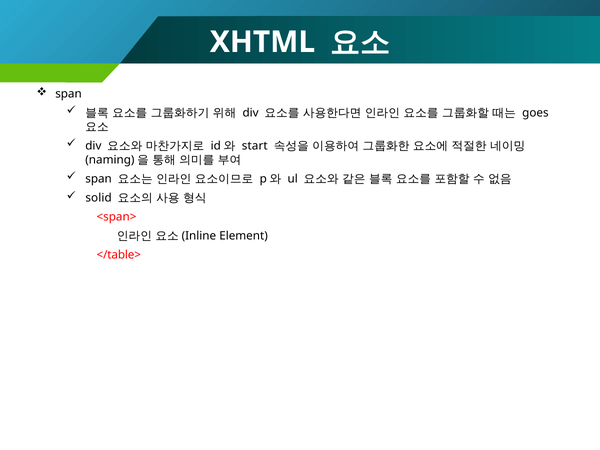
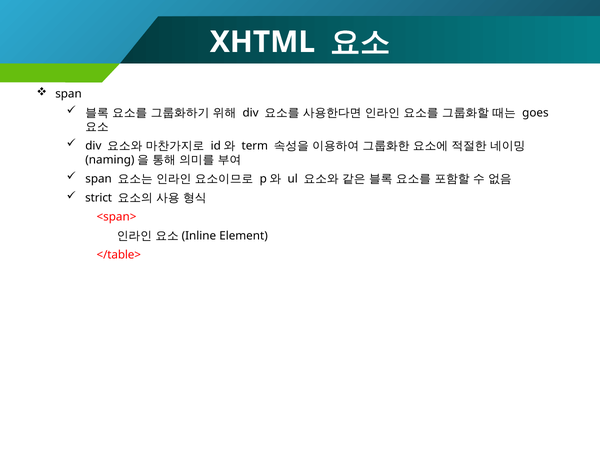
start: start -> term (255, 146)
solid: solid -> strict (99, 198)
